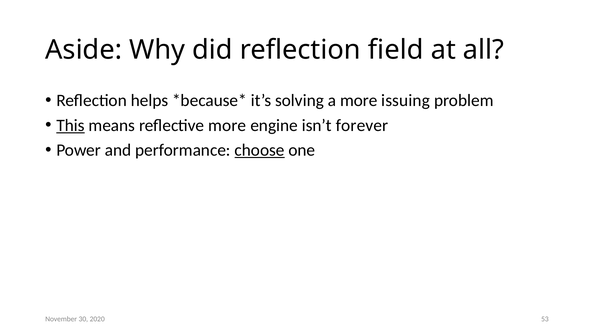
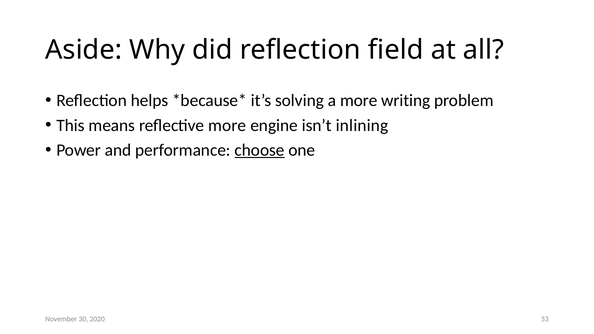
issuing: issuing -> writing (406, 100)
This underline: present -> none (71, 125)
forever: forever -> inlining (362, 125)
